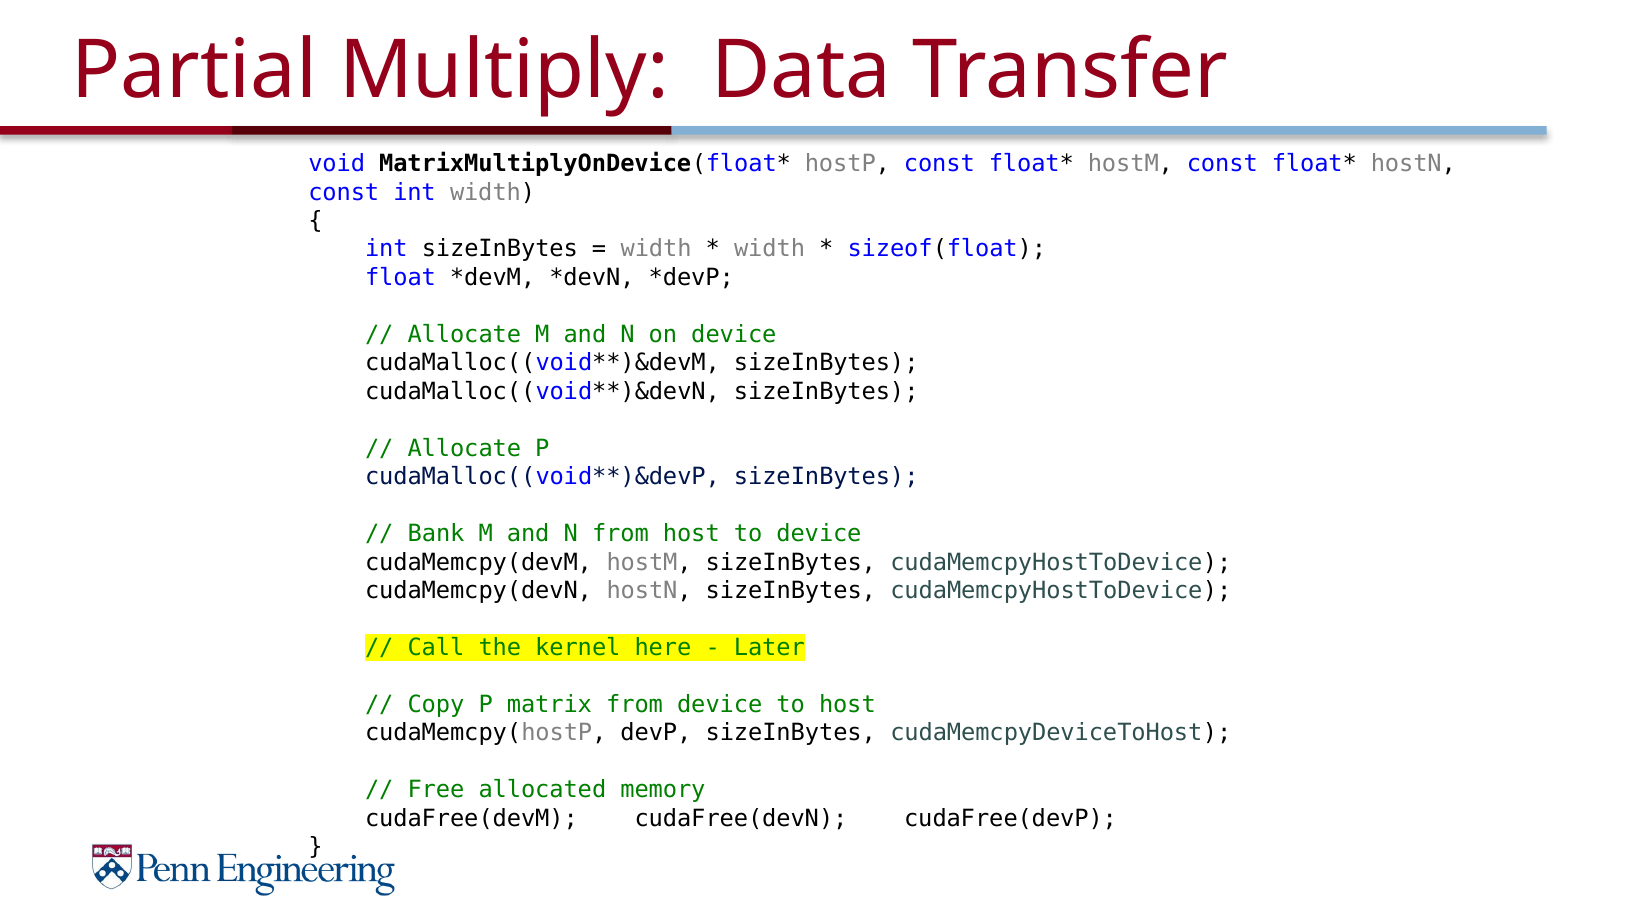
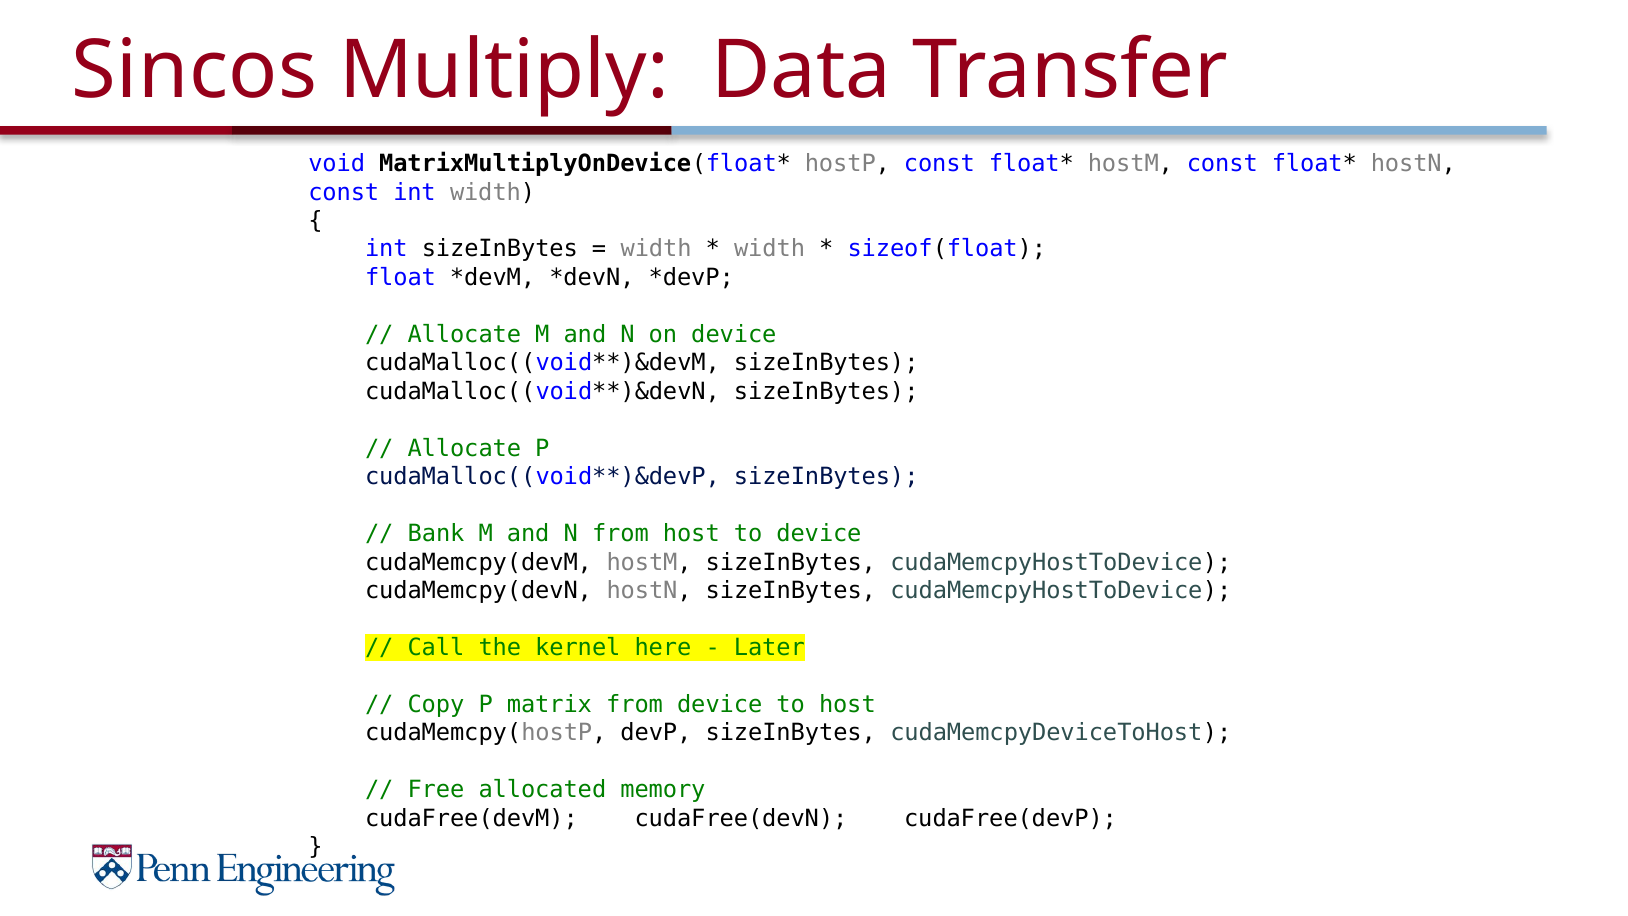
Partial: Partial -> Sincos (194, 70)
